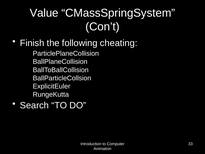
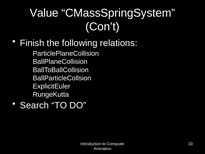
cheating: cheating -> relations (119, 43)
